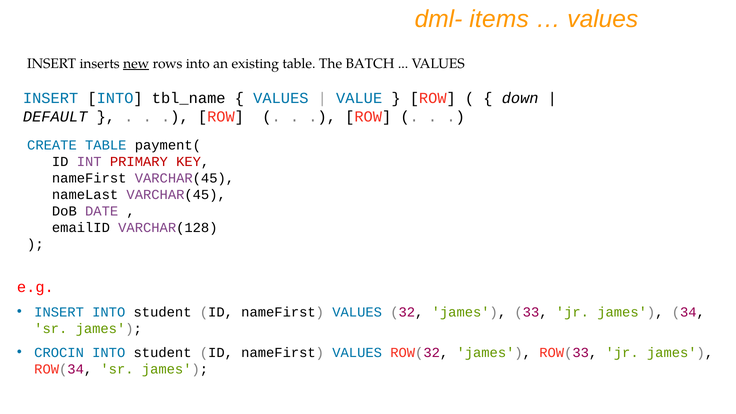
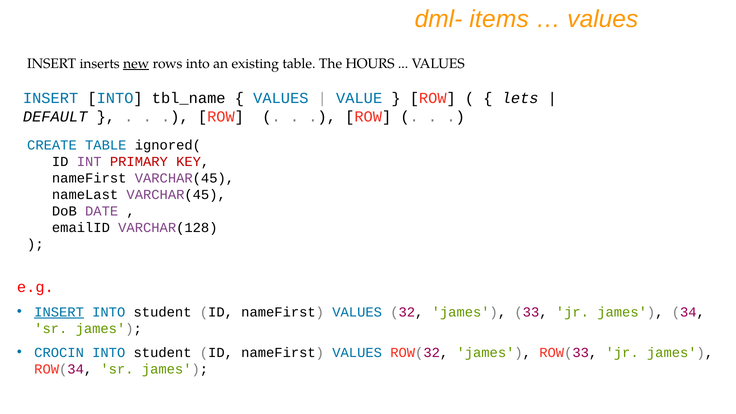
BATCH: BATCH -> HOURS (370, 64)
down: down -> lets (520, 98)
payment(: payment( -> ignored( (168, 145)
INSERT underline: none -> present (59, 312)
